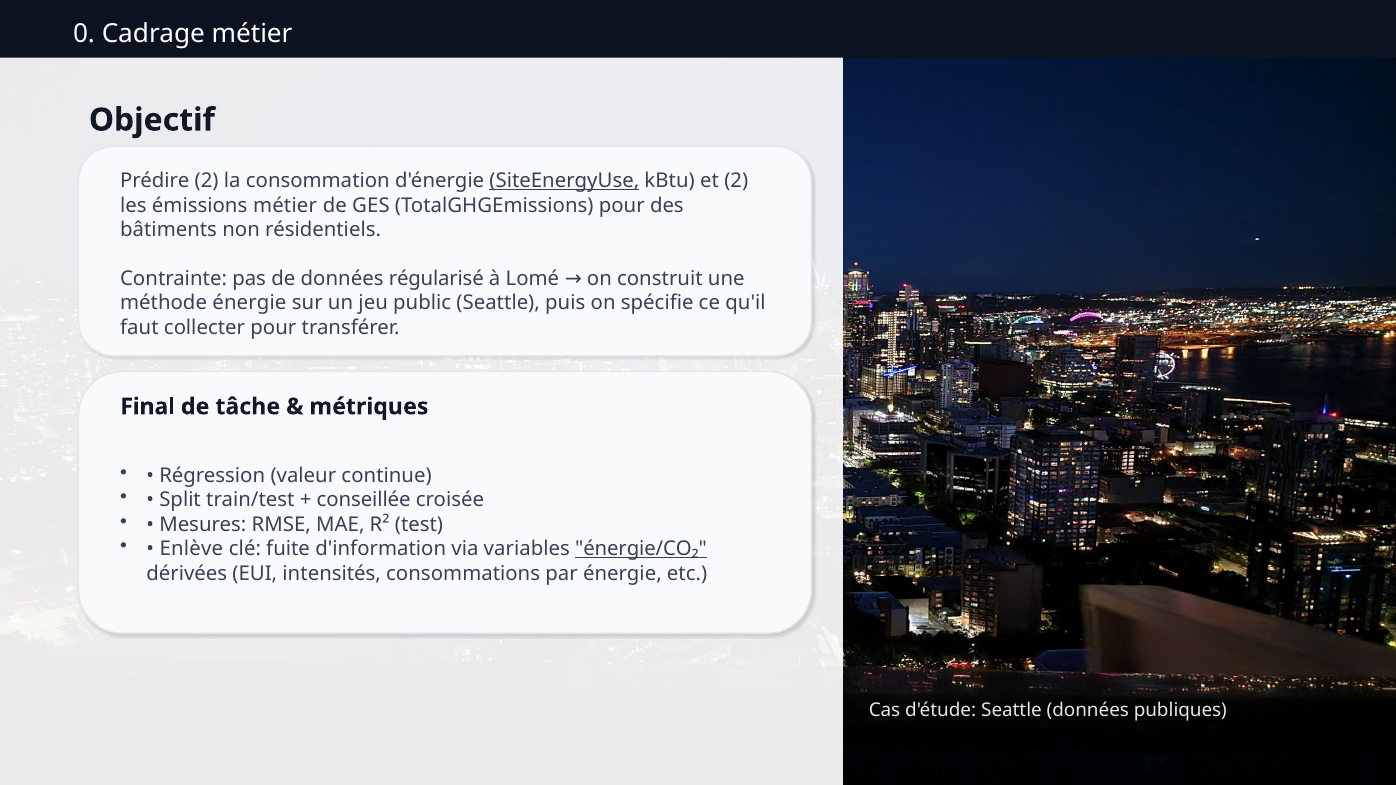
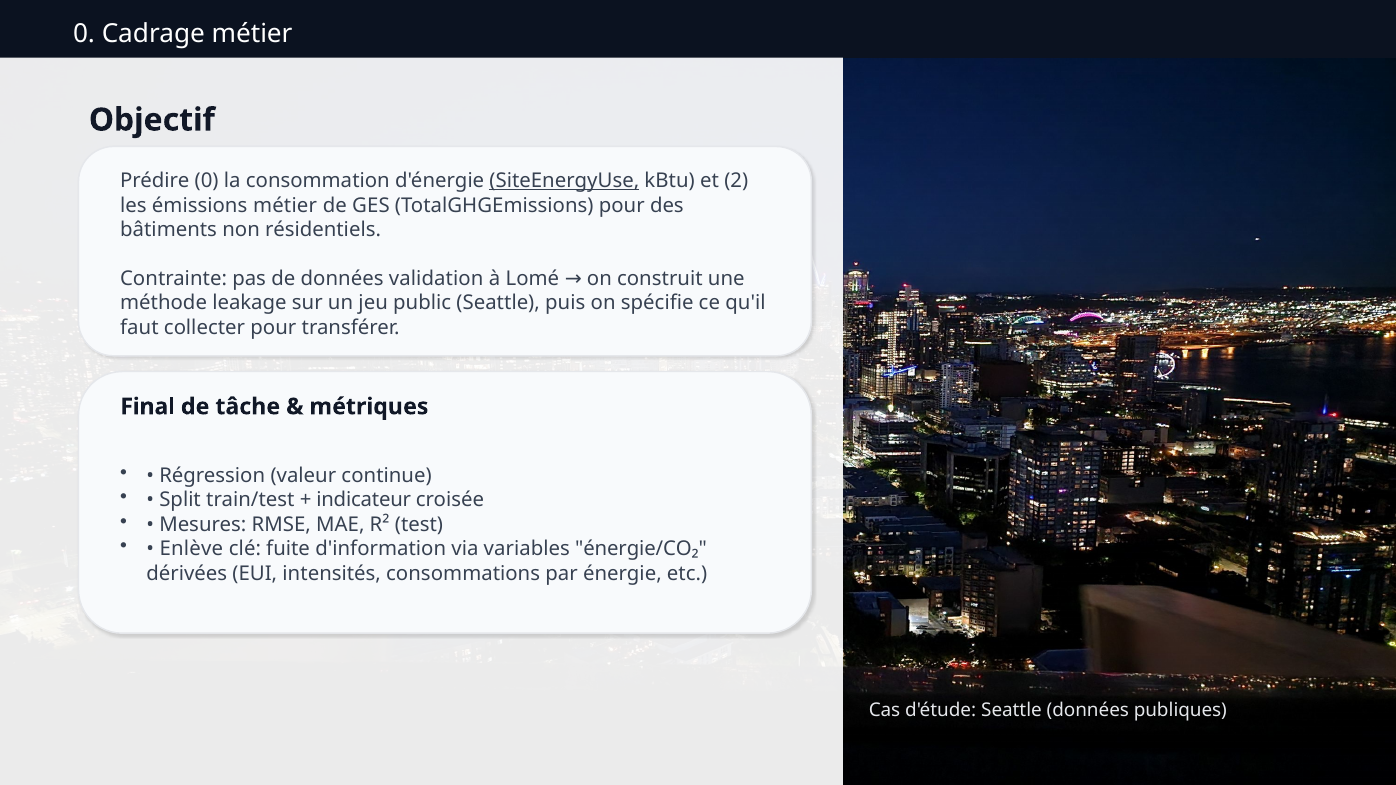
Prédire 2: 2 -> 0 (207, 181)
régularisé: régularisé -> validation (436, 279)
méthode énergie: énergie -> leakage (249, 303)
conseillée: conseillée -> indicateur (364, 500)
énergie/CO₂ underline: present -> none (641, 549)
